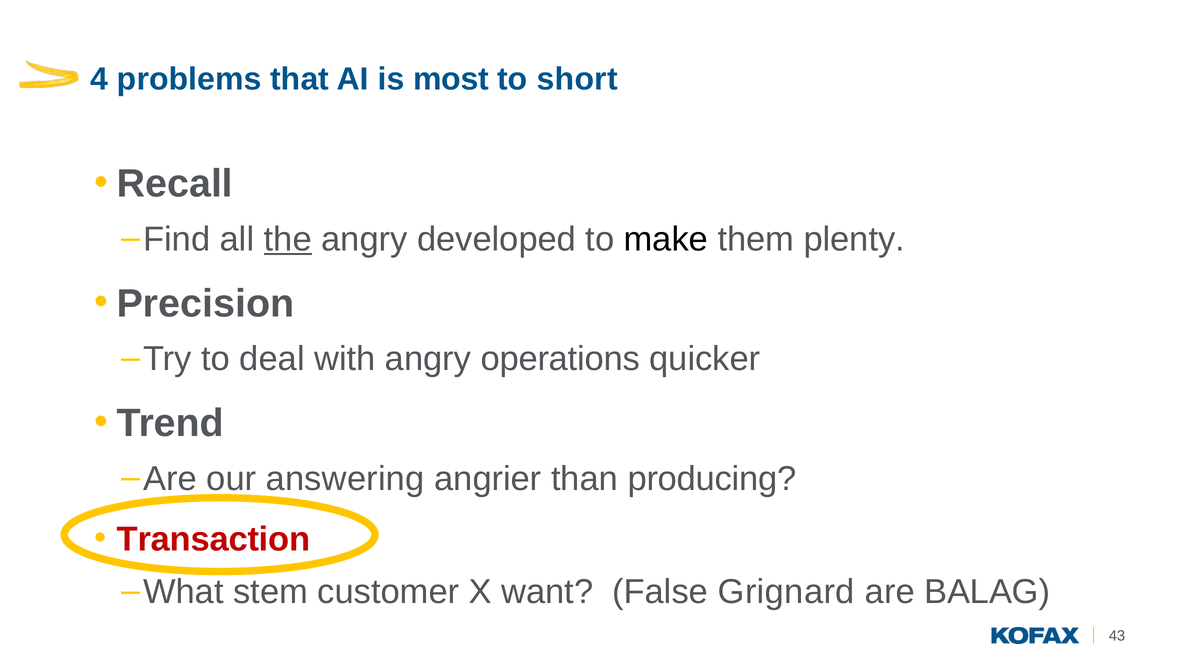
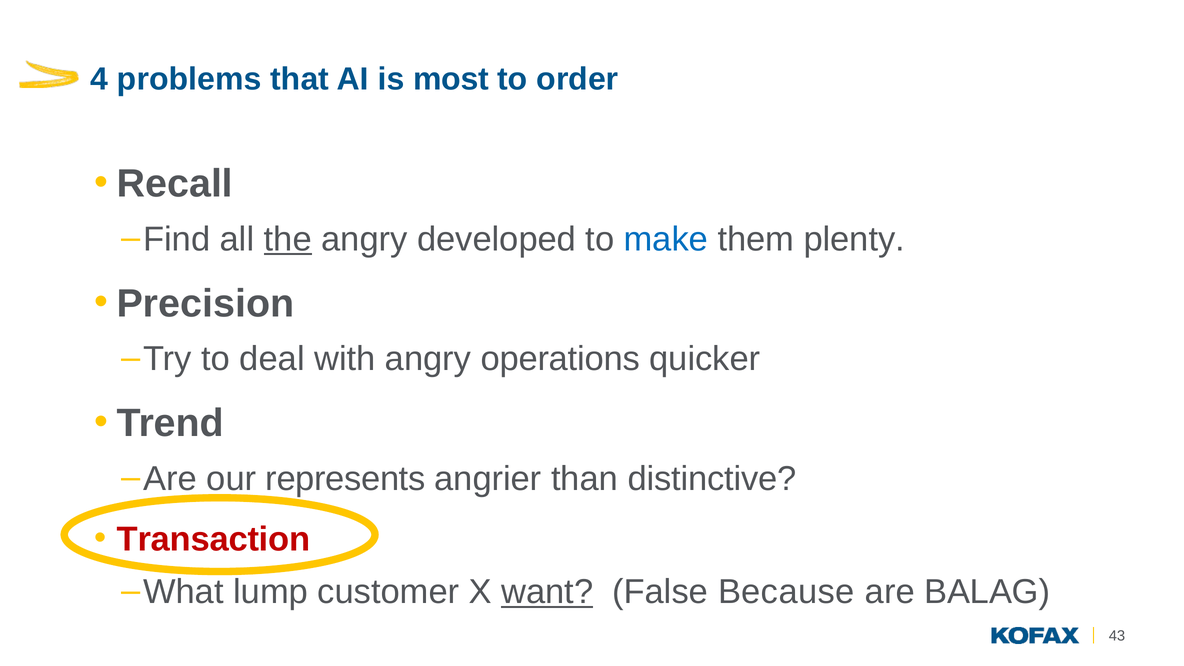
short: short -> order (577, 79)
make colour: black -> blue (666, 239)
answering: answering -> represents (345, 479)
producing: producing -> distinctive (712, 479)
stem: stem -> lump (271, 592)
want underline: none -> present (547, 592)
Grignard: Grignard -> Because (786, 592)
